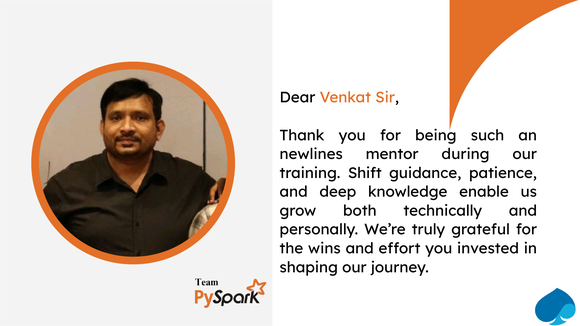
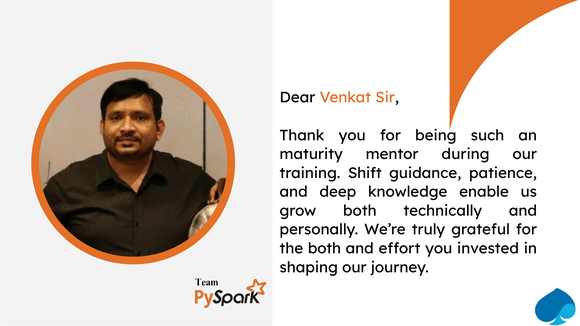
newlines: newlines -> maturity (311, 154)
the wins: wins -> both (324, 249)
